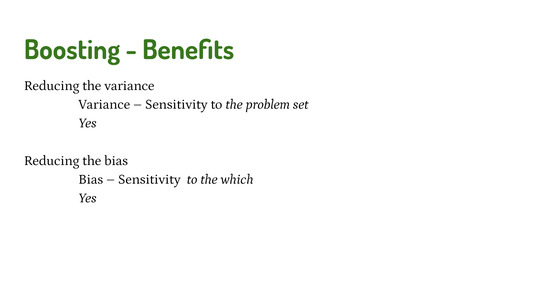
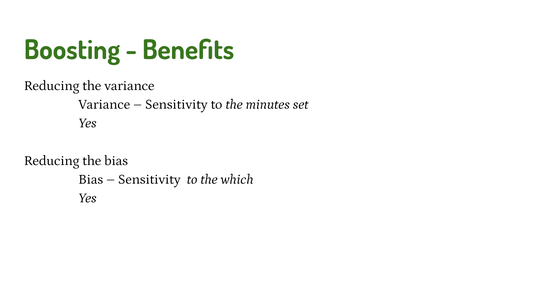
problem: problem -> minutes (268, 104)
